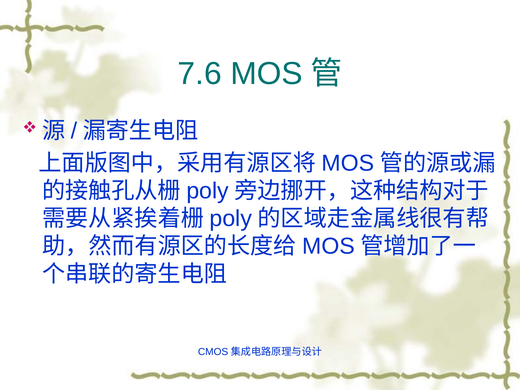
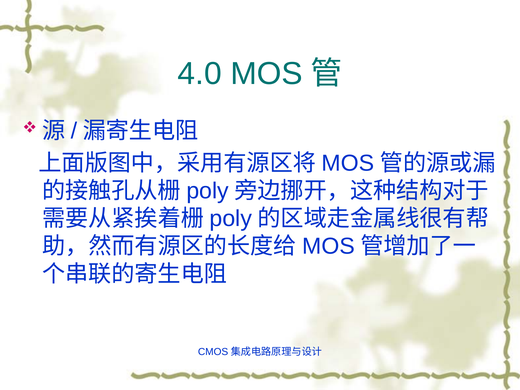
7.6: 7.6 -> 4.0 (200, 74)
